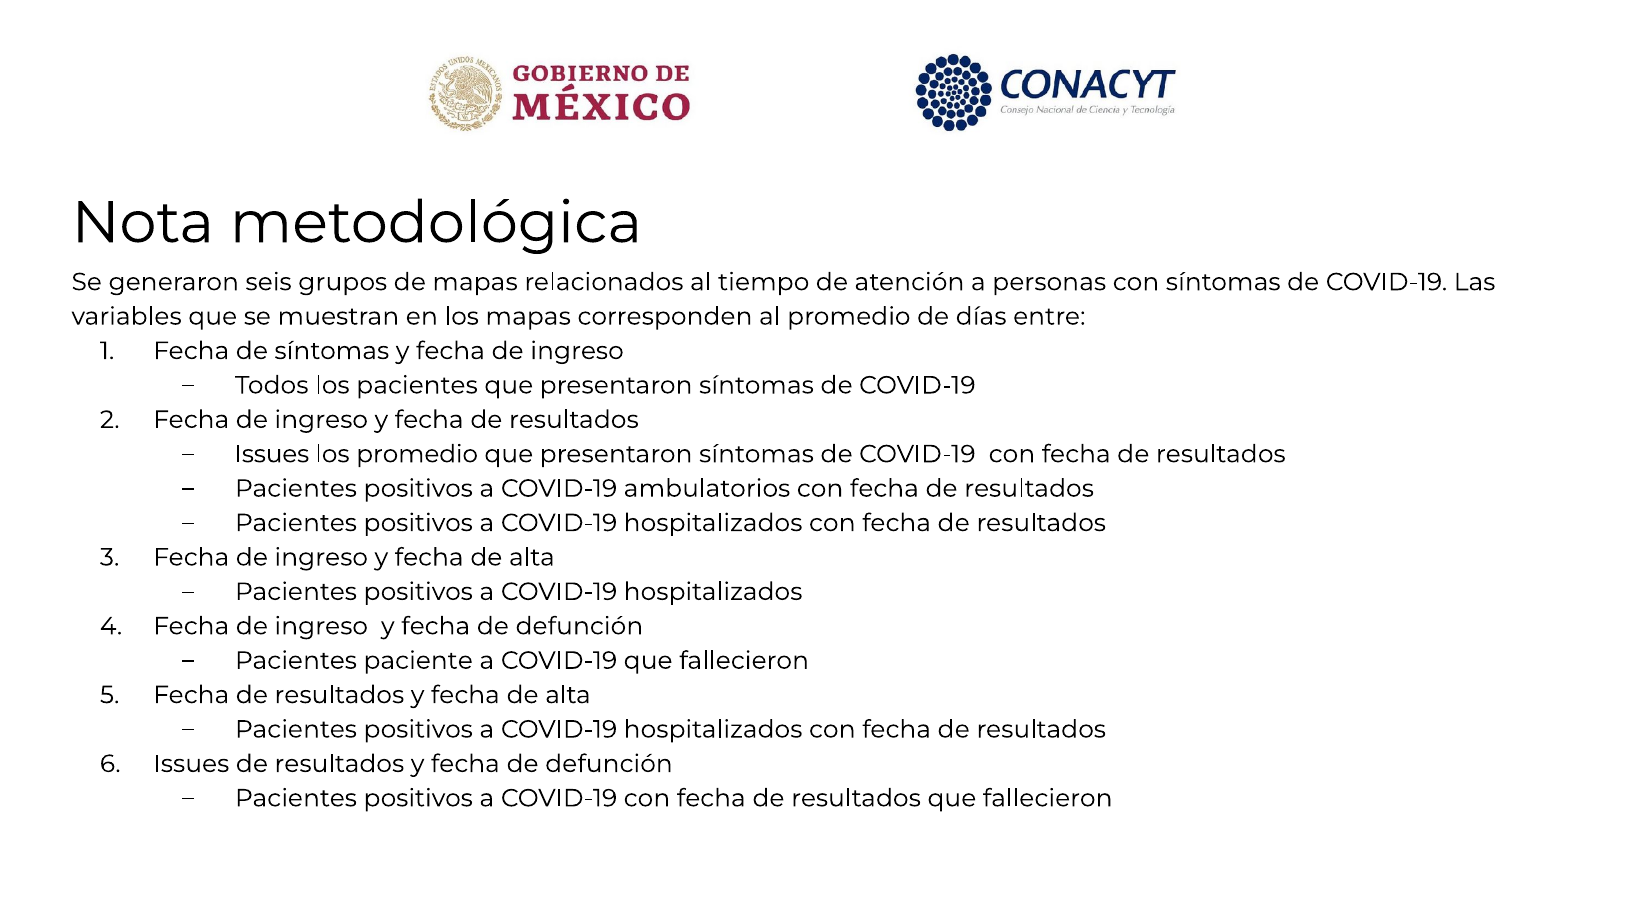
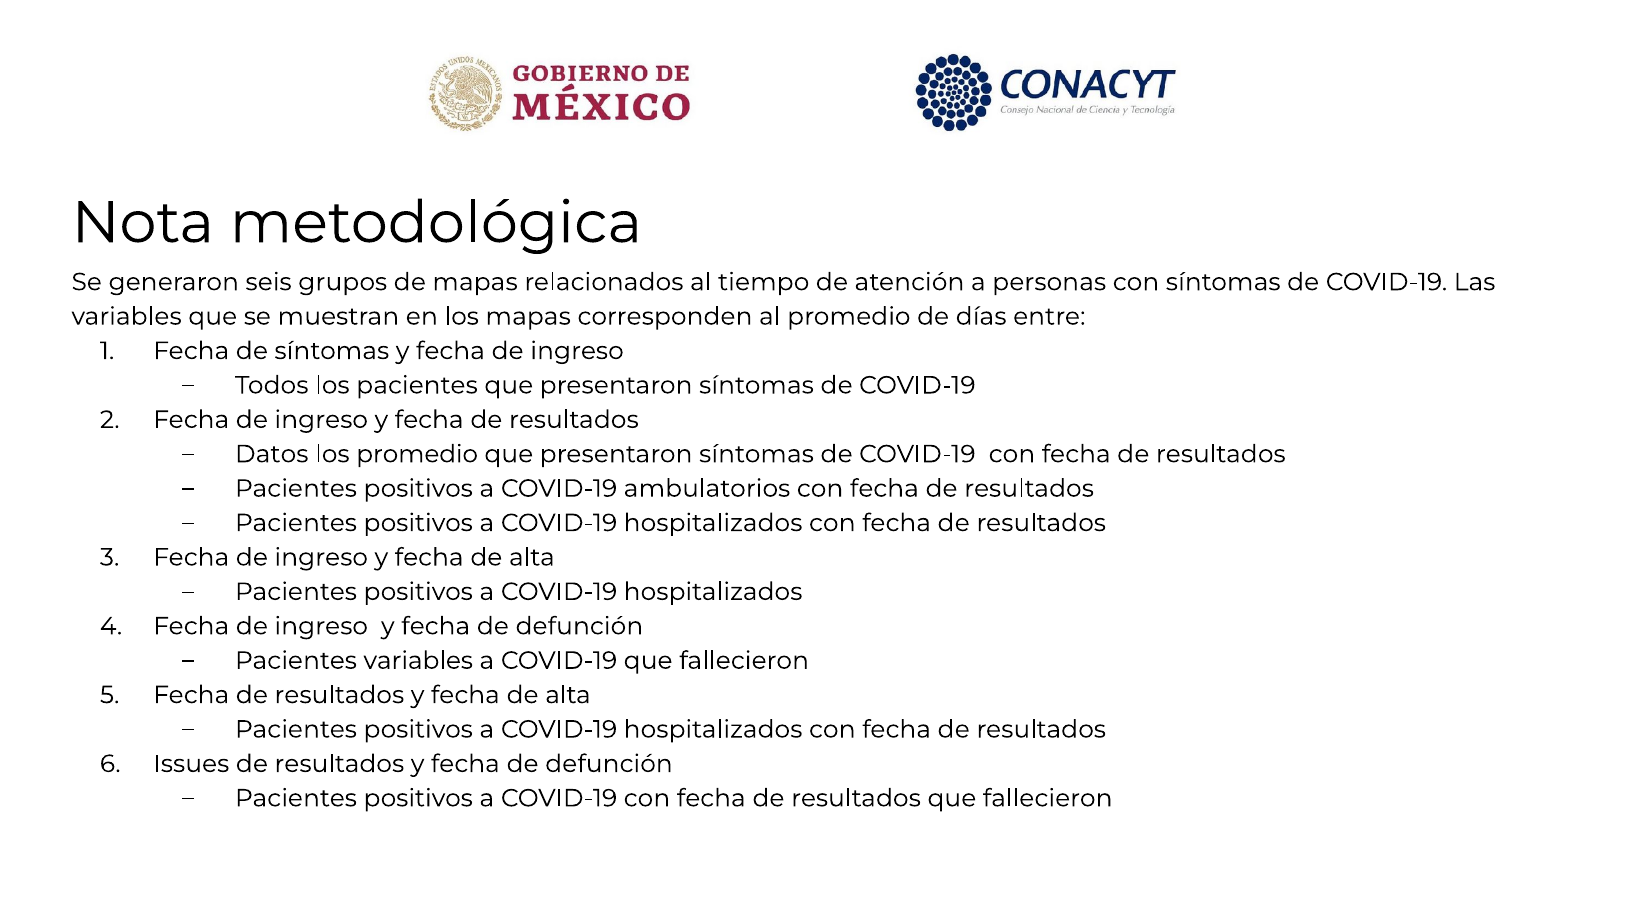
Issues: Issues -> Datos (272, 454)
Pacientes paciente: paciente -> variables (418, 661)
